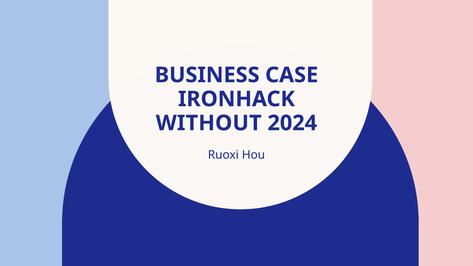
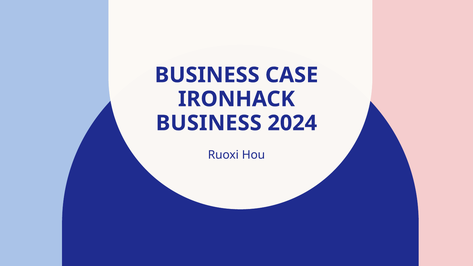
WITHOUT: WITHOUT -> BUSINESS (209, 123)
